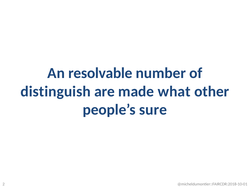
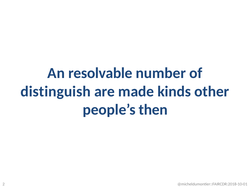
what: what -> kinds (174, 92)
sure: sure -> then (153, 110)
